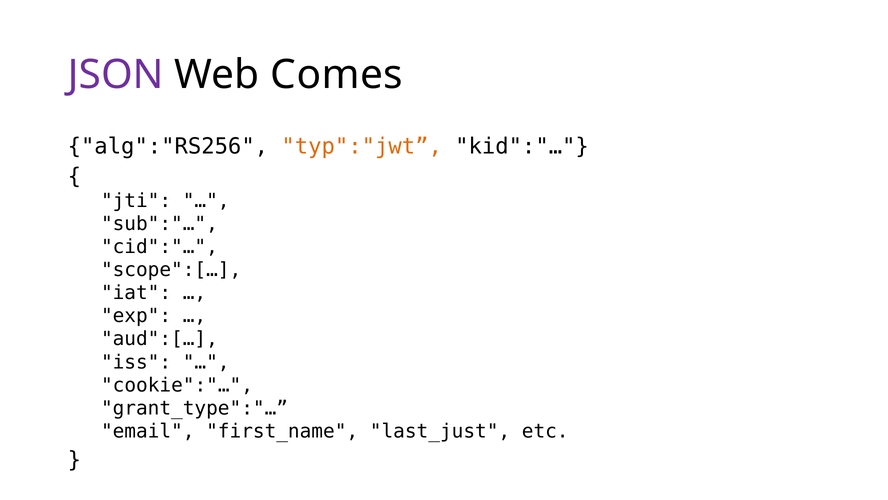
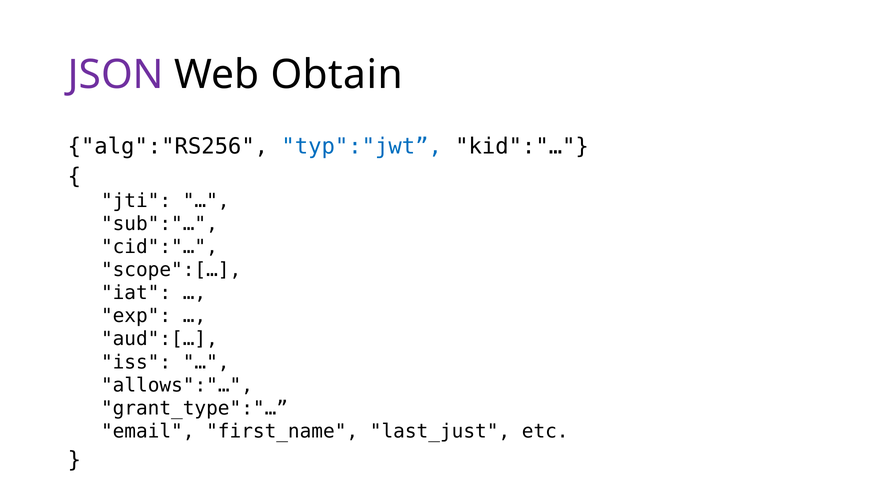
Comes: Comes -> Obtain (337, 75)
typ":"jwt colour: orange -> blue (362, 146)
cookie":"…: cookie":"… -> allows":"… (177, 385)
